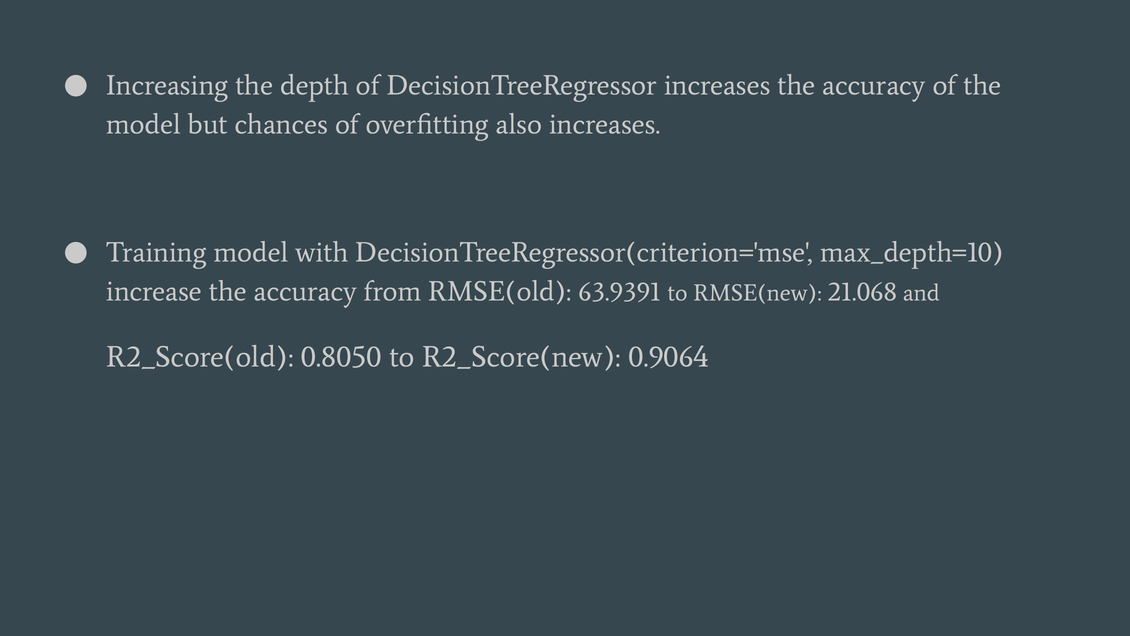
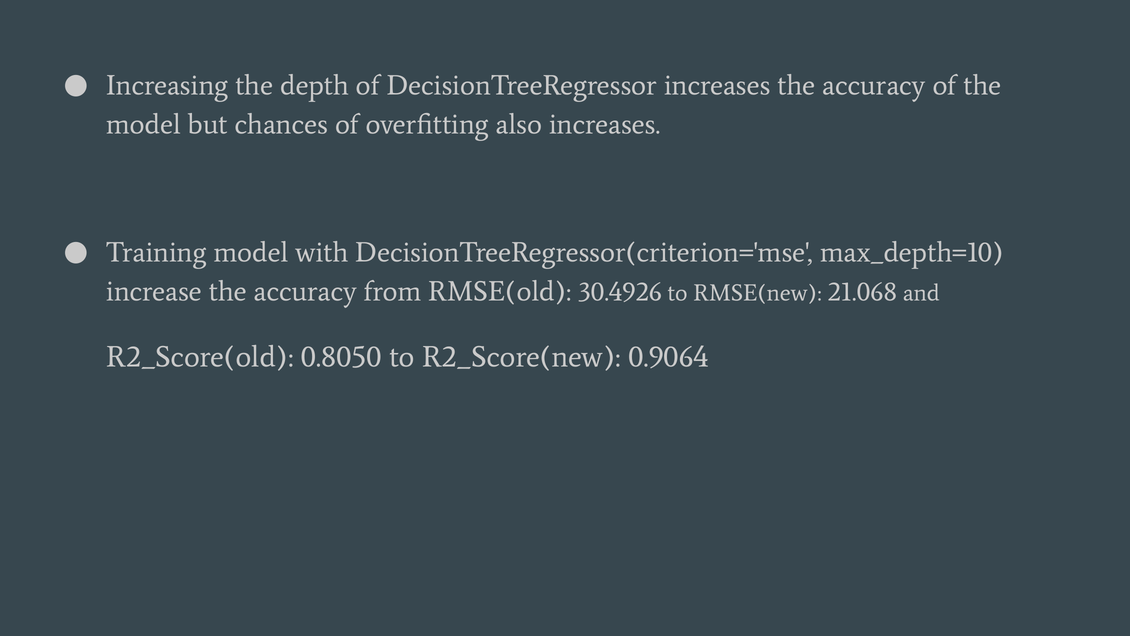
63.9391: 63.9391 -> 30.4926 (620, 292)
